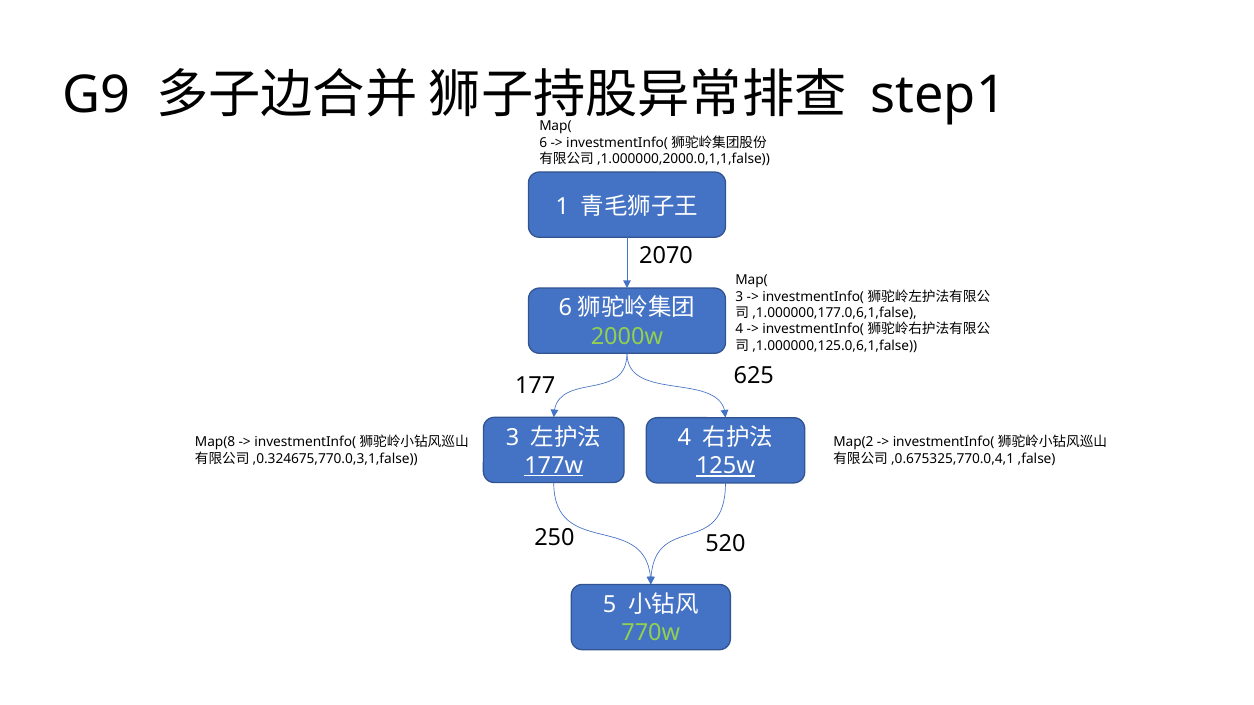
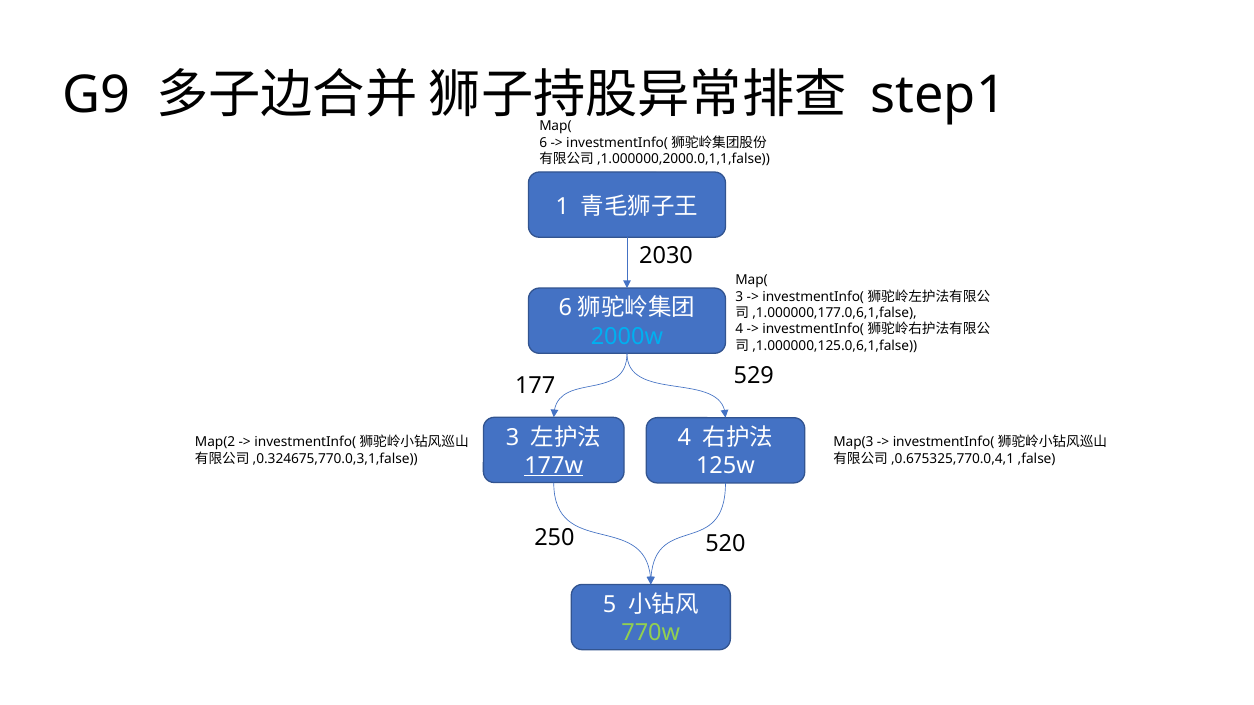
2070: 2070 -> 2030 (666, 256)
2000w colour: light green -> light blue (627, 337)
625: 625 -> 529 (754, 376)
Map(8: Map(8 -> Map(2 (215, 443)
Map(2: Map(2 -> Map(3 (853, 443)
125w underline: present -> none (725, 466)
